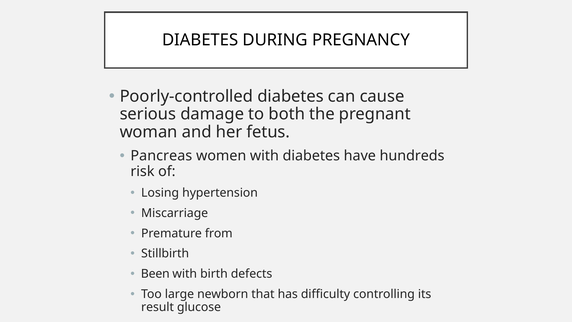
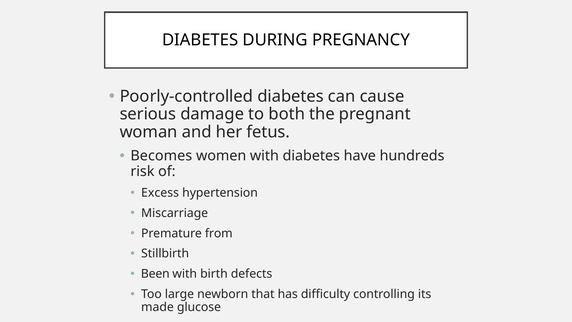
Pancreas: Pancreas -> Becomes (161, 156)
Losing: Losing -> Excess (160, 193)
result: result -> made (158, 307)
